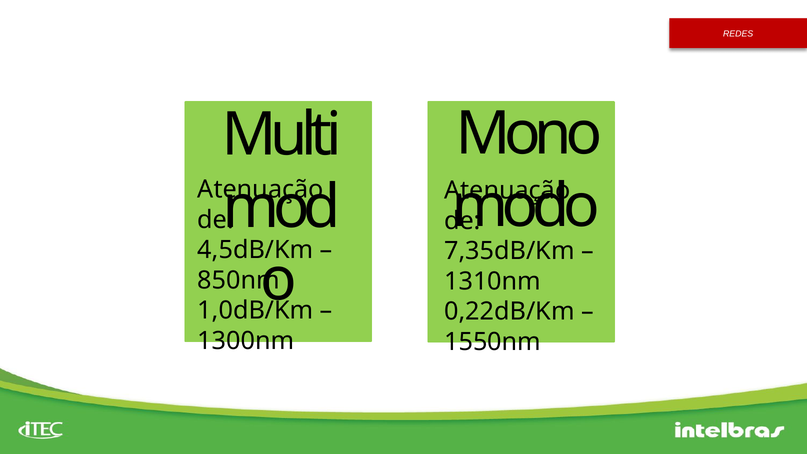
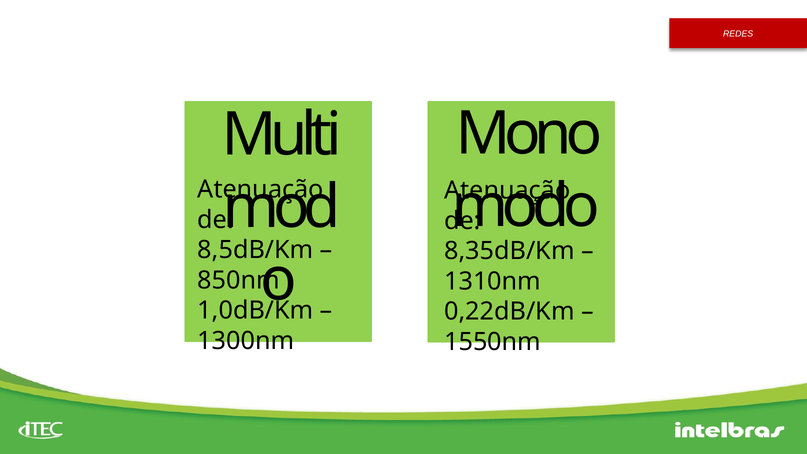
4,5dB/Km: 4,5dB/Km -> 8,5dB/Km (255, 250)
7,35dB/Km: 7,35dB/Km -> 8,35dB/Km (509, 251)
